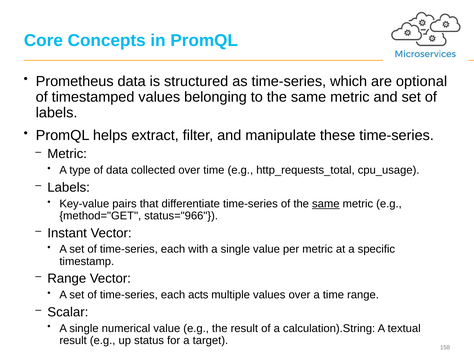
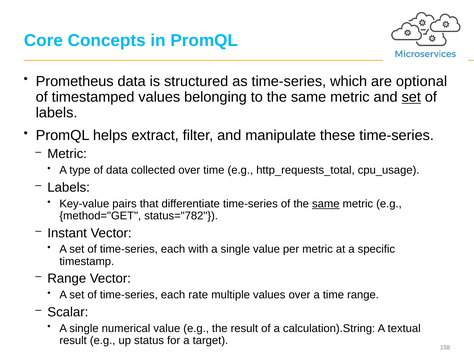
set underline: none -> present (411, 97)
status="966: status="966 -> status="782 (181, 216)
acts: acts -> rate (198, 294)
